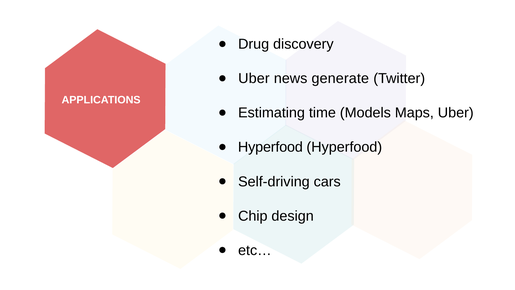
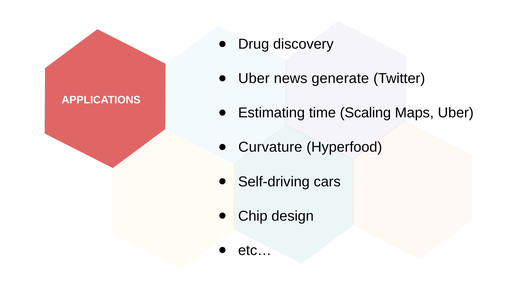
Models: Models -> Scaling (365, 113)
Hyperfood: Hyperfood -> Curvature (270, 147)
